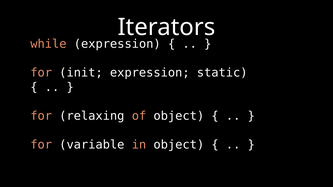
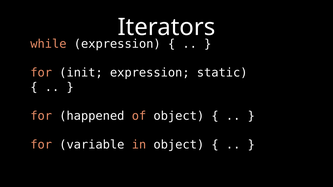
relaxing: relaxing -> happened (92, 116)
